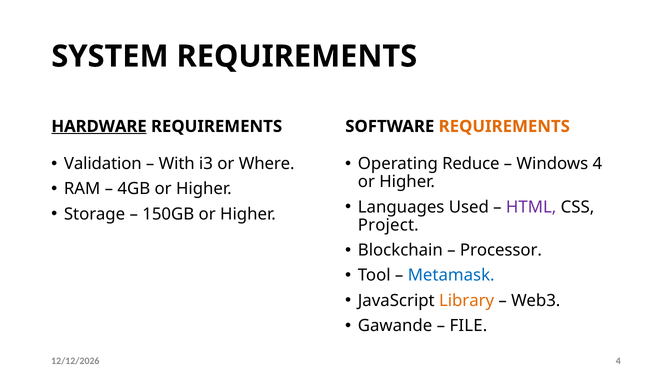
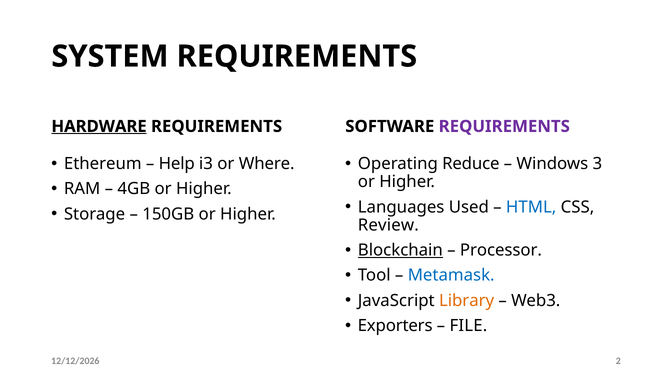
REQUIREMENTS colour: orange -> purple (504, 126)
Validation: Validation -> Ethereum (103, 164)
With: With -> Help (177, 164)
Windows 4: 4 -> 3 (597, 164)
HTML colour: purple -> blue (531, 207)
Project: Project -> Review (388, 225)
Blockchain underline: none -> present (400, 250)
Gawande: Gawande -> Exporters (395, 326)
4: 4 -> 2 (618, 361)
